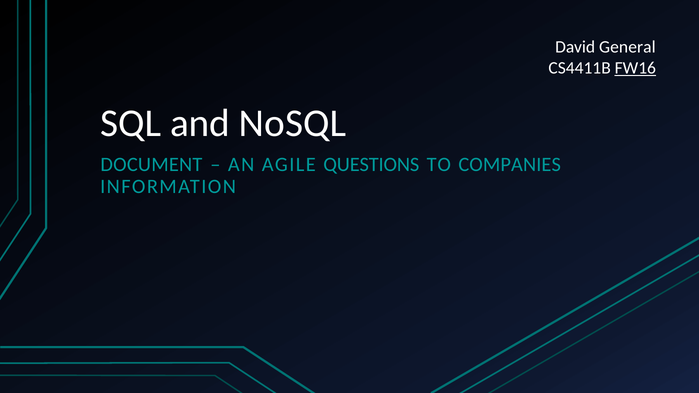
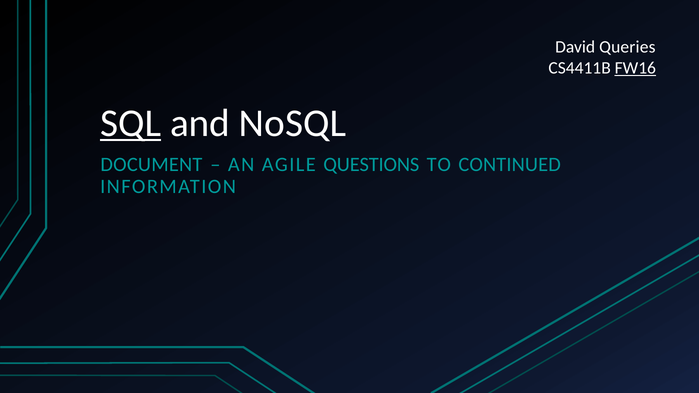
General: General -> Queries (627, 47)
SQL underline: none -> present (131, 123)
COMPANIES: COMPANIES -> CONTINUED (510, 164)
